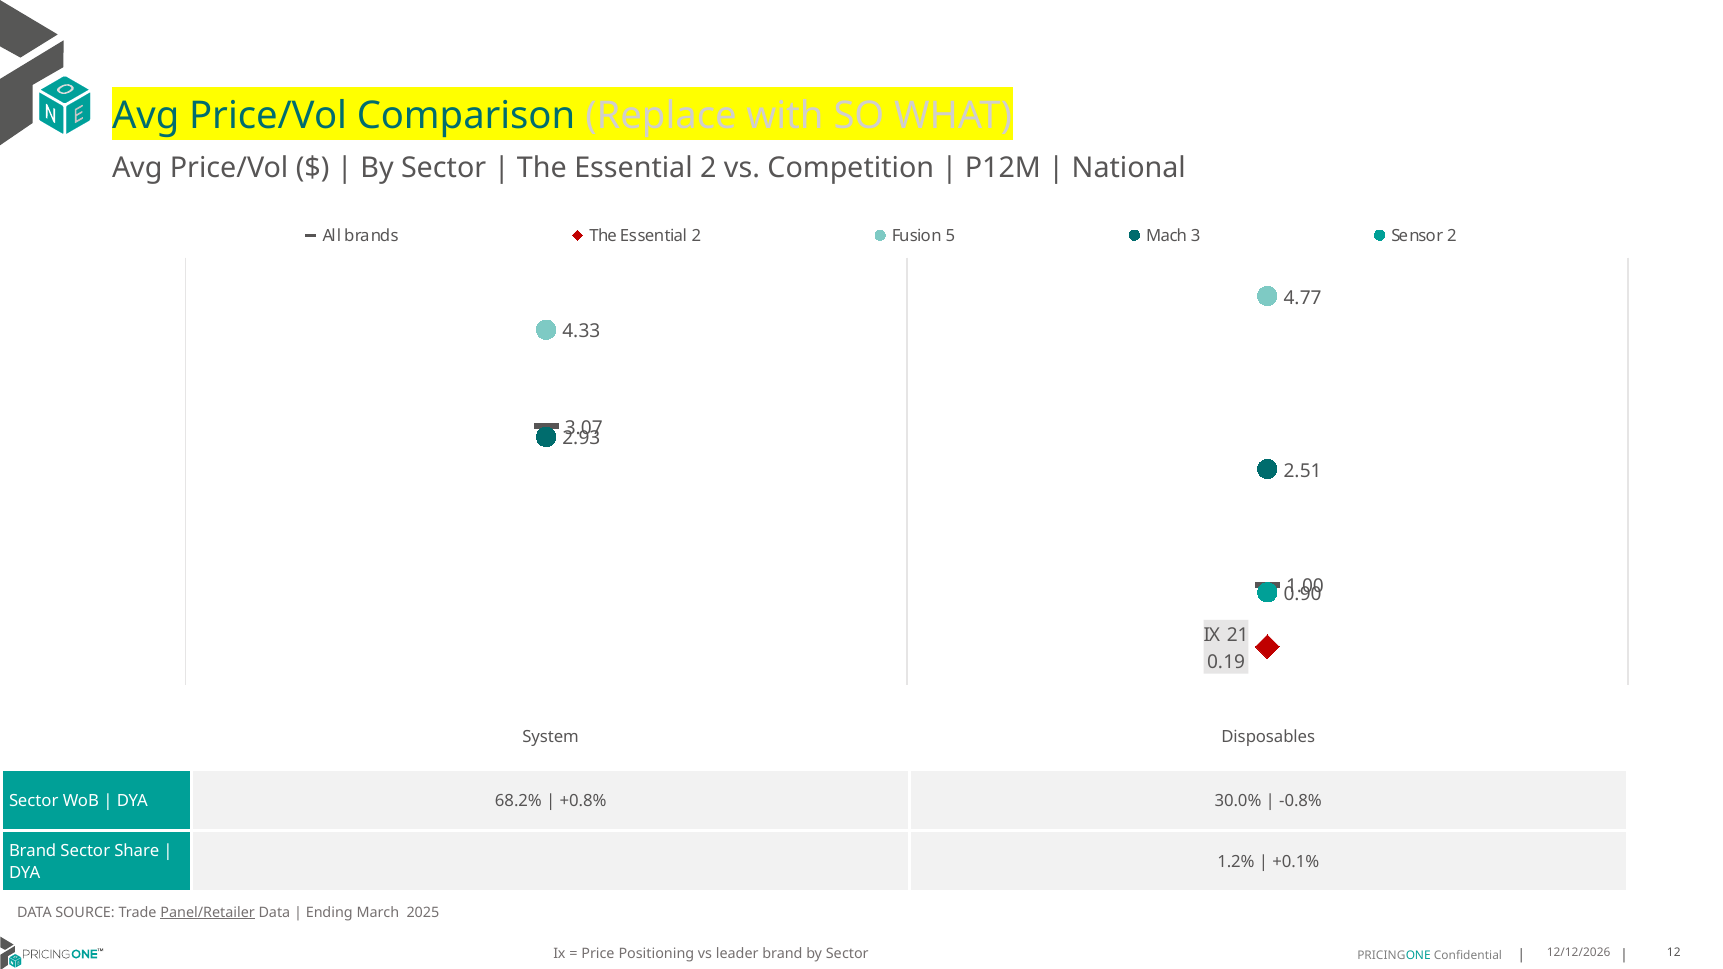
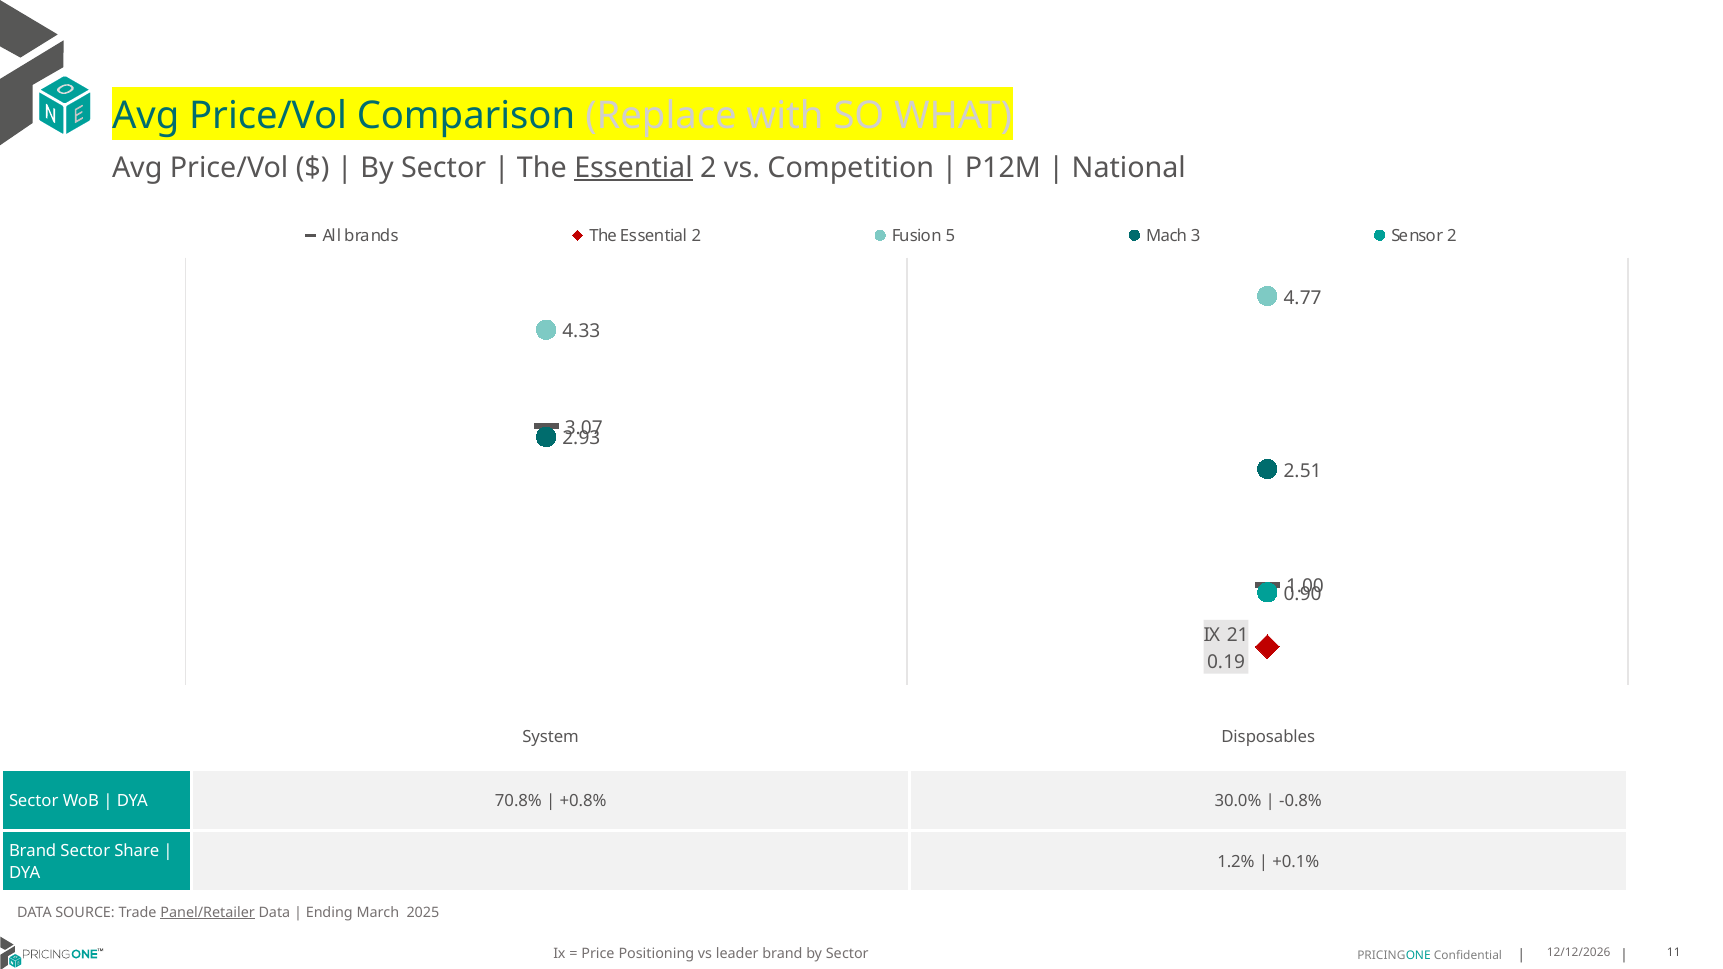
Essential underline: none -> present (633, 168)
68.2%: 68.2% -> 70.8% (518, 801)
12: 12 -> 11 (1674, 953)
